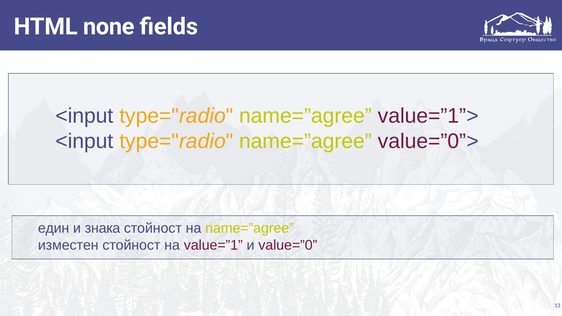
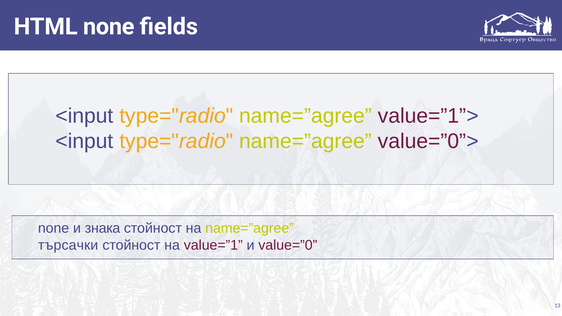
един: един -> none (54, 228)
изместен: изместен -> търсачки (68, 245)
